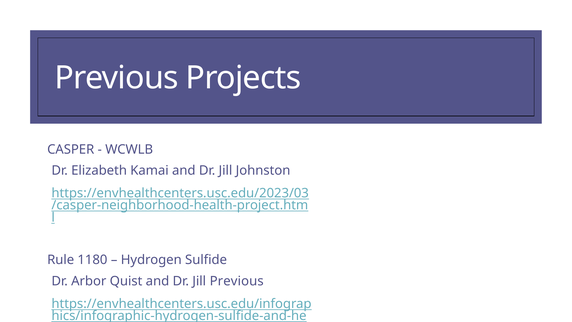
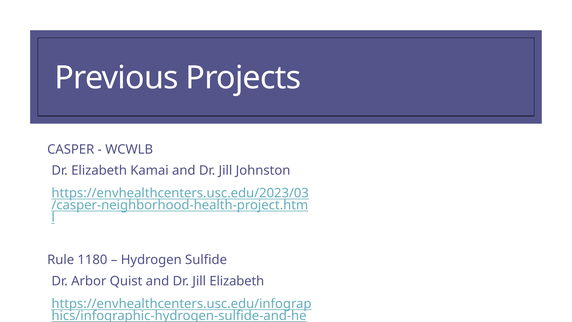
Jill Previous: Previous -> Elizabeth (237, 281)
